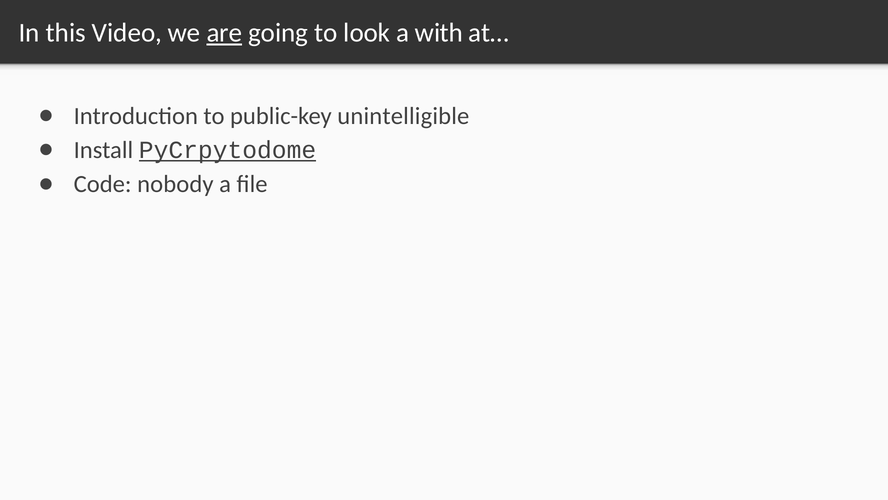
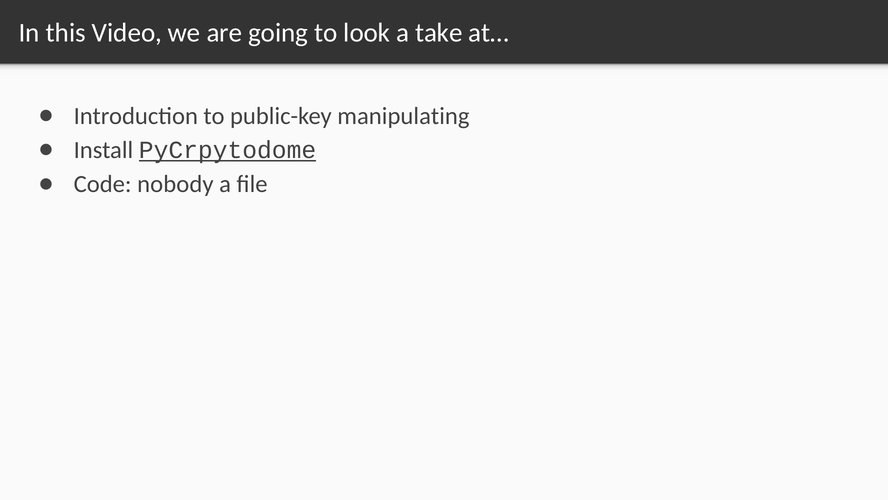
are underline: present -> none (224, 33)
with: with -> take (439, 33)
unintelligible: unintelligible -> manipulating (403, 116)
